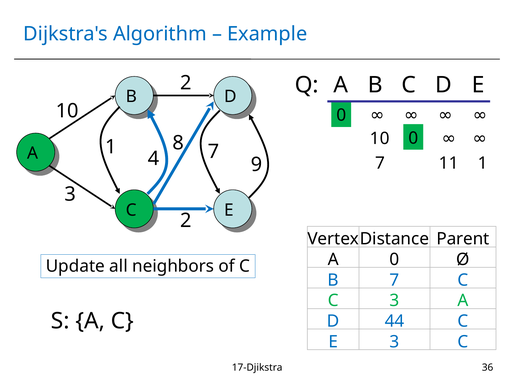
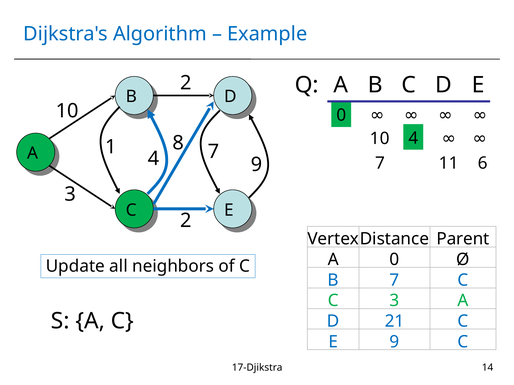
10 0: 0 -> 4 (413, 138)
11 1: 1 -> 6 (483, 163)
44: 44 -> 21 (395, 322)
E 3: 3 -> 9 (395, 342)
36: 36 -> 14 (488, 368)
